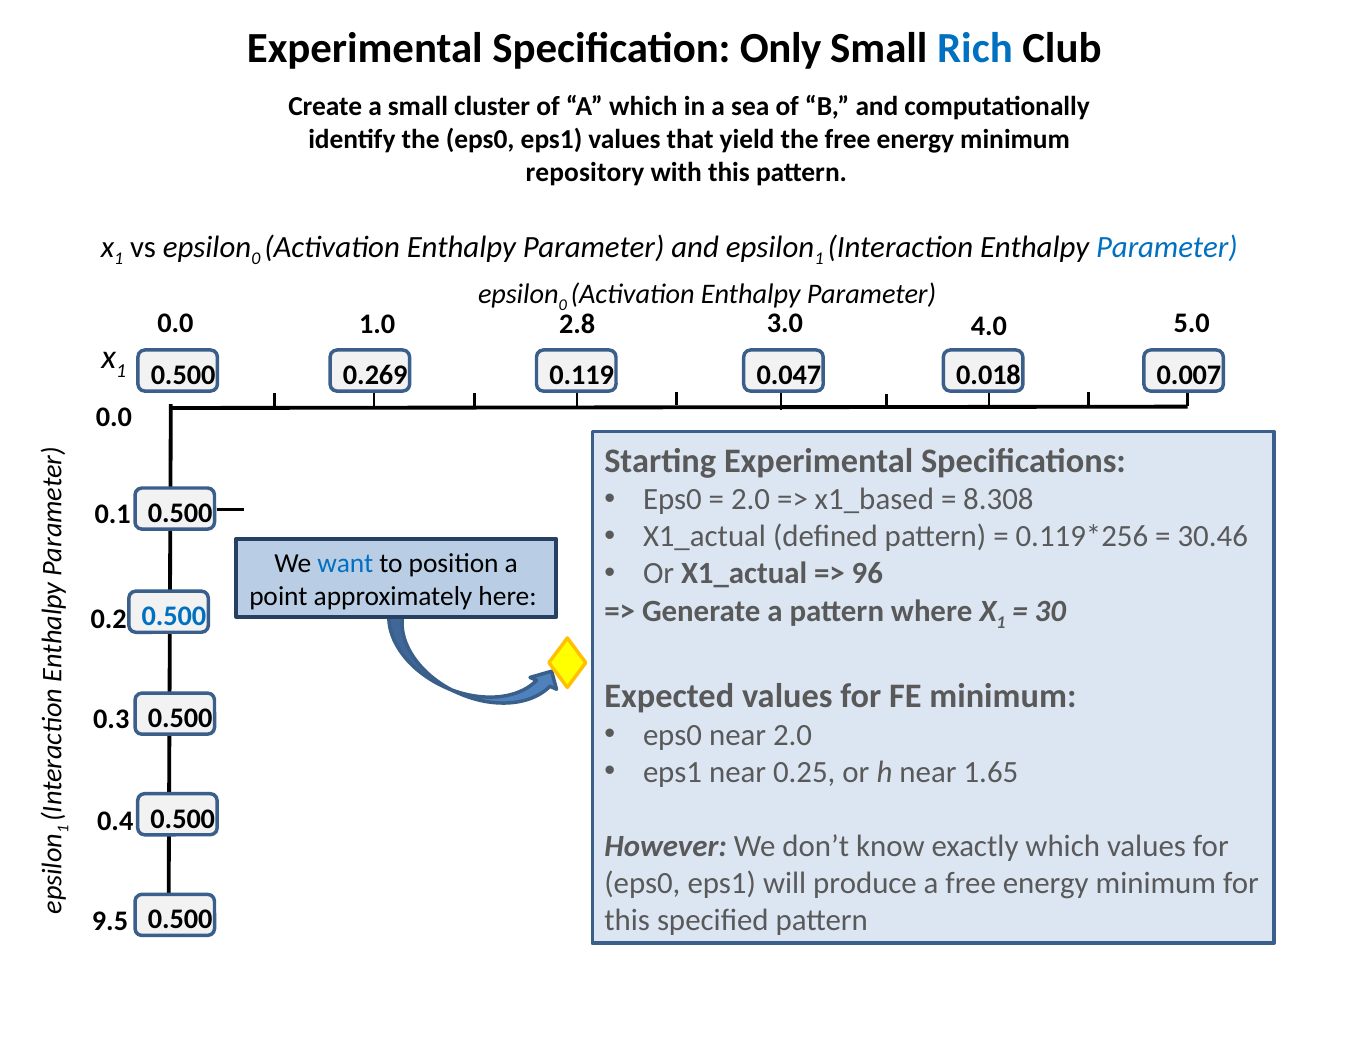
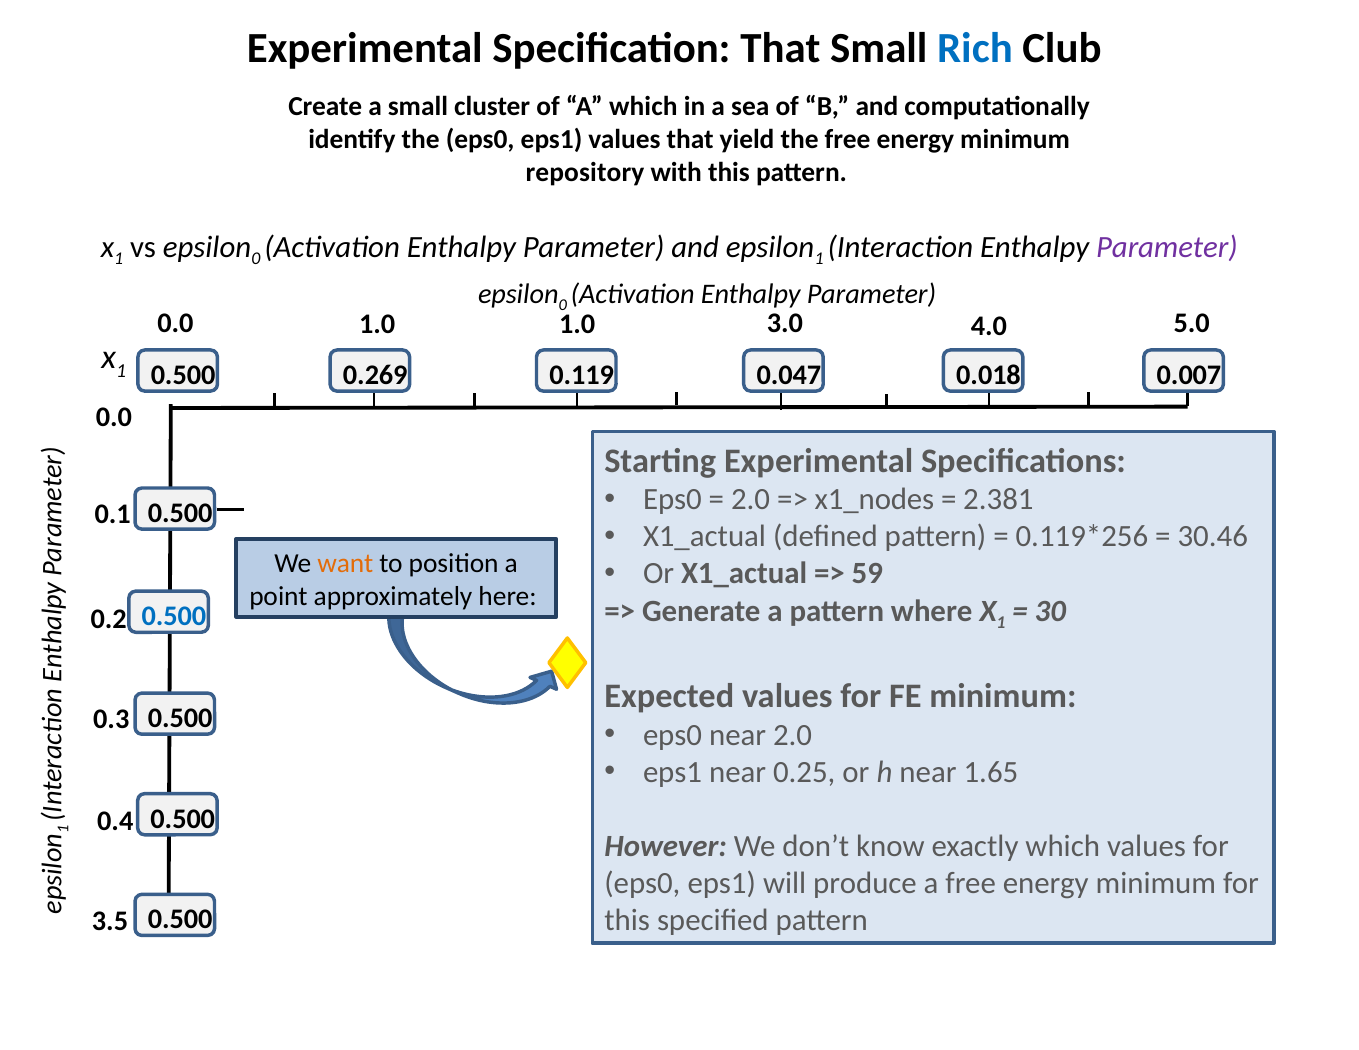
Specification Only: Only -> That (780, 49)
Parameter colour: blue -> purple (1167, 247)
1.0 2.8: 2.8 -> 1.0 (577, 324)
x1_based: x1_based -> x1_nodes (874, 500)
8.308: 8.308 -> 2.381 (998, 500)
want colour: blue -> orange (345, 563)
96: 96 -> 59 (867, 574)
9.5: 9.5 -> 3.5 (110, 921)
